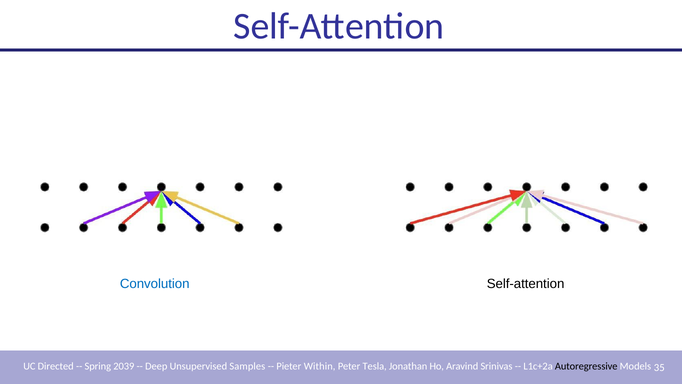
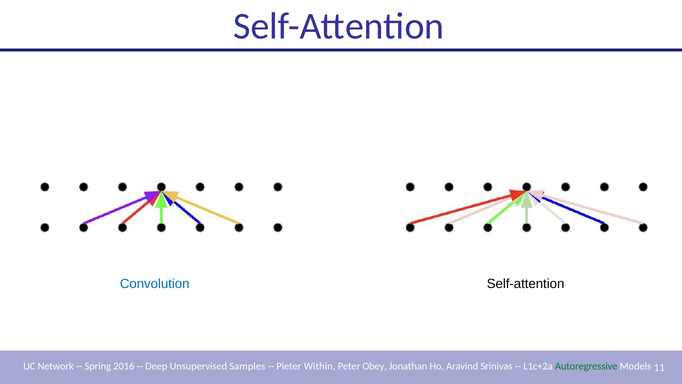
Directed: Directed -> Network (56, 366)
2039: 2039 -> 2016 (124, 366)
Tesla: Tesla -> Obey (375, 366)
Autoregressive colour: black -> green (586, 366)
35: 35 -> 11 (659, 367)
